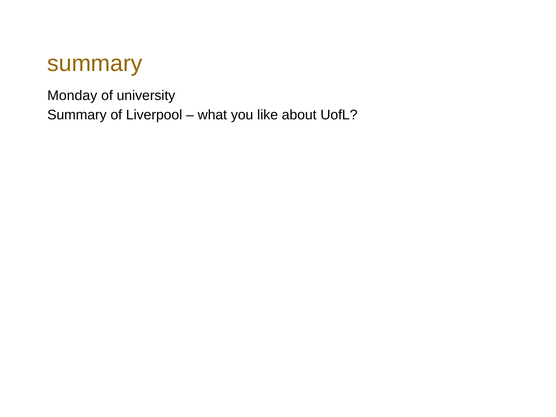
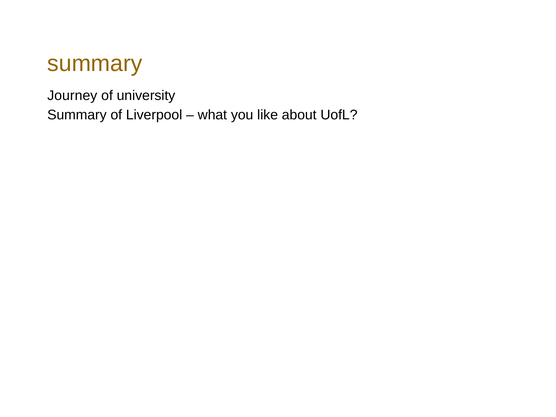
Monday: Monday -> Journey (72, 95)
